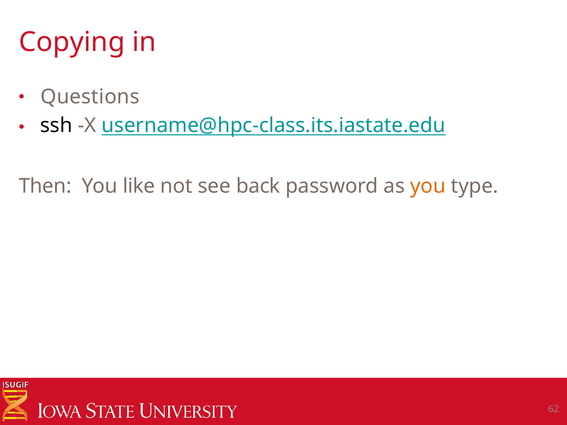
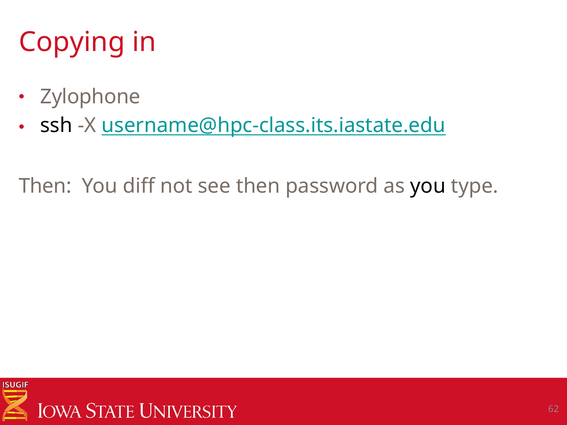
Questions: Questions -> Zylophone (90, 97)
like: like -> diff (139, 186)
see back: back -> then (258, 186)
you colour: orange -> black (428, 186)
